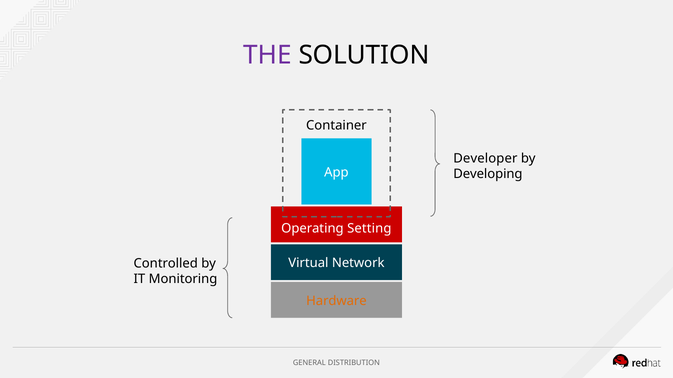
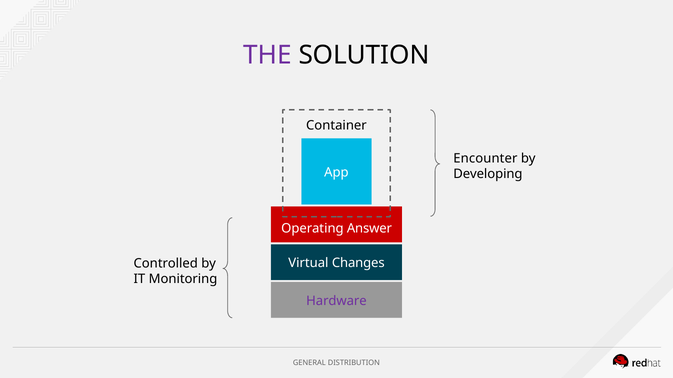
Developer: Developer -> Encounter (485, 159)
Setting: Setting -> Answer (369, 229)
Network: Network -> Changes (358, 264)
Hardware colour: orange -> purple (336, 301)
